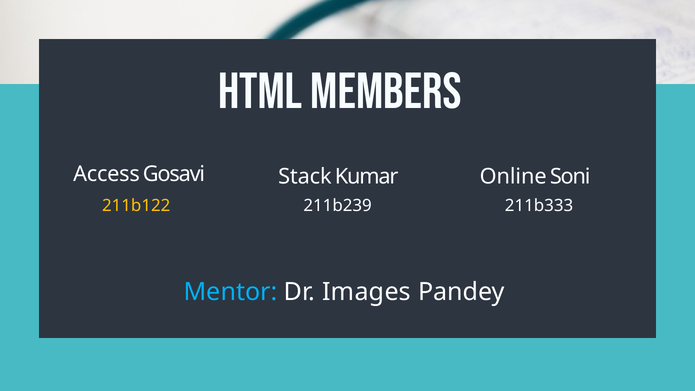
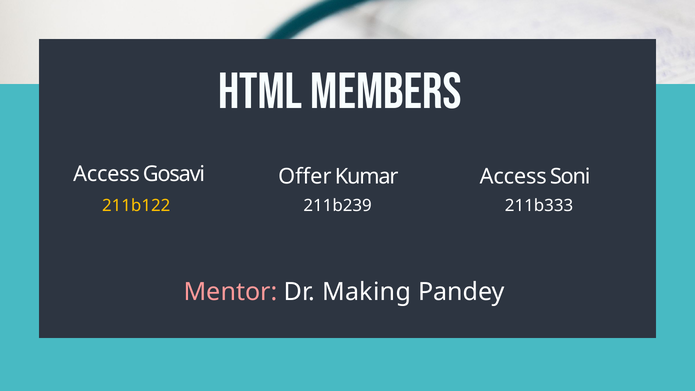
Stack: Stack -> Offer (305, 177)
Kumar Online: Online -> Access (513, 177)
Mentor colour: light blue -> pink (231, 292)
Images: Images -> Making (367, 292)
